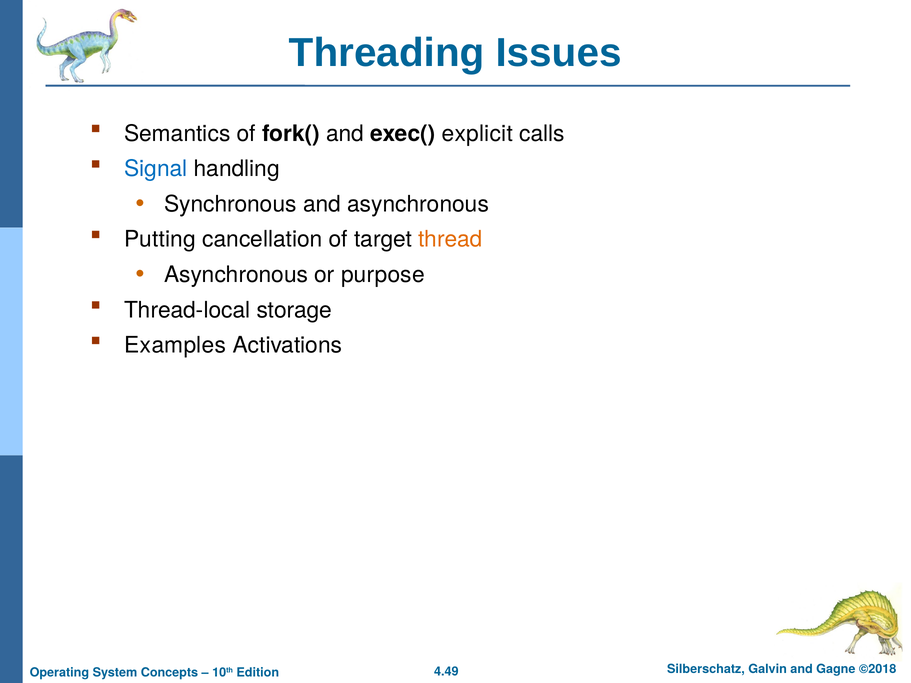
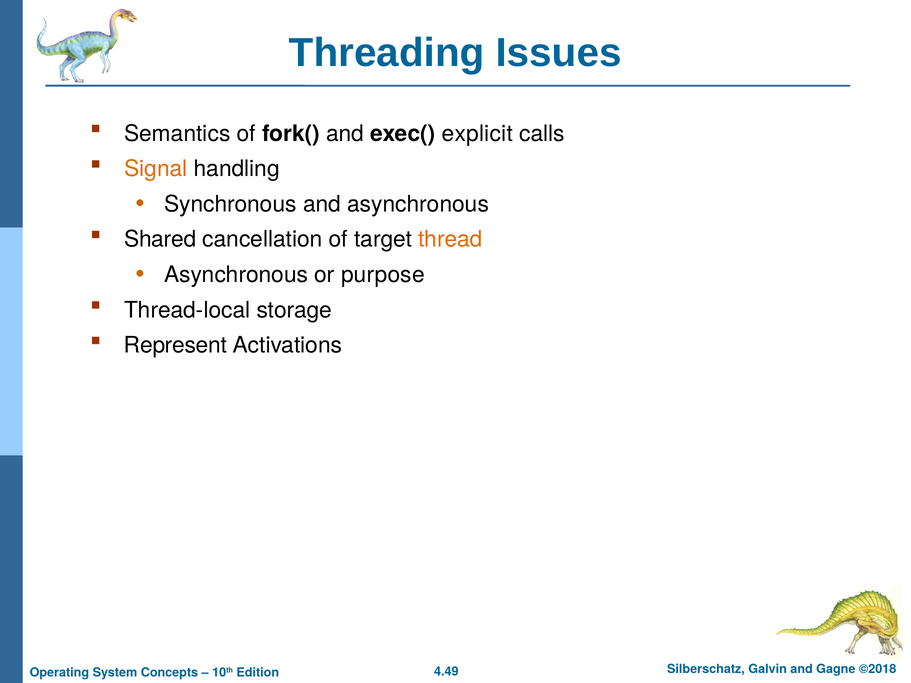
Signal colour: blue -> orange (156, 169)
Putting: Putting -> Shared (160, 240)
Examples: Examples -> Represent (175, 345)
